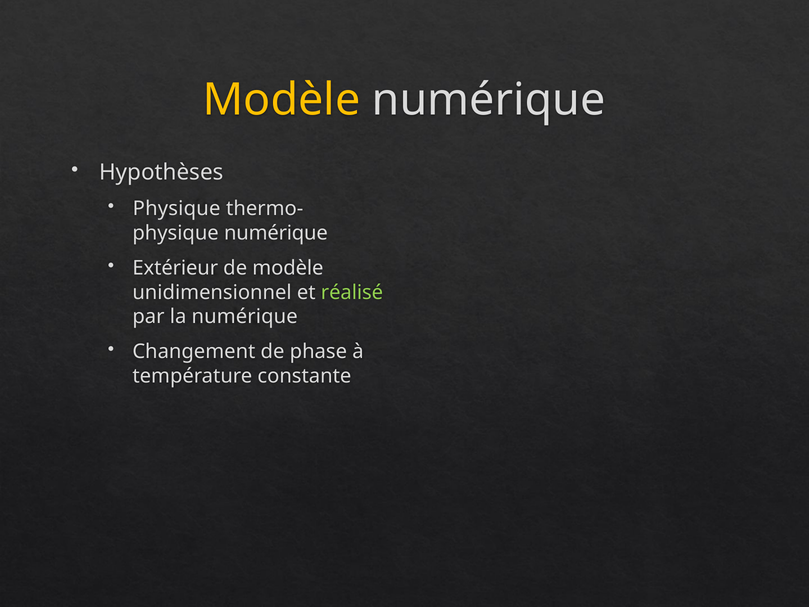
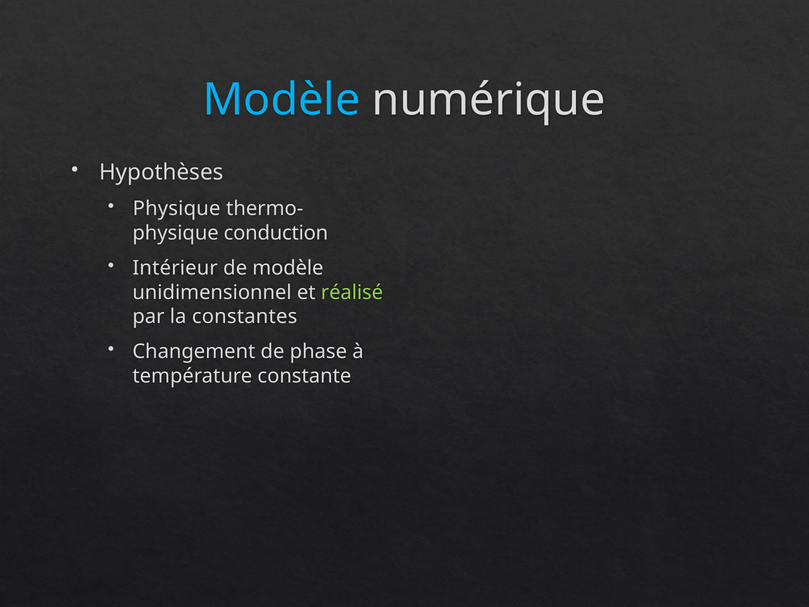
Modèle colour: yellow -> light blue (282, 100)
numérique: numérique -> conduction (276, 233)
Extérieur: Extérieur -> Intérieur (175, 268)
la numérique: numérique -> constantes (245, 317)
